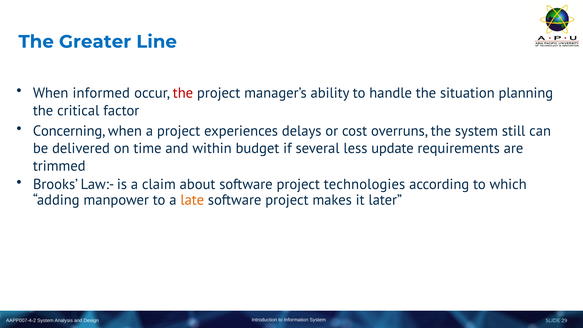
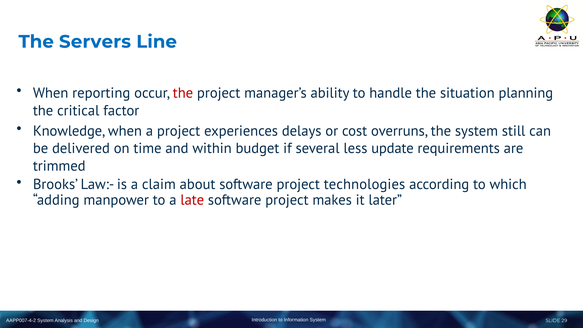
Greater: Greater -> Servers (95, 42)
informed: informed -> reporting (101, 93)
Concerning: Concerning -> Knowledge (69, 131)
late colour: orange -> red (192, 200)
